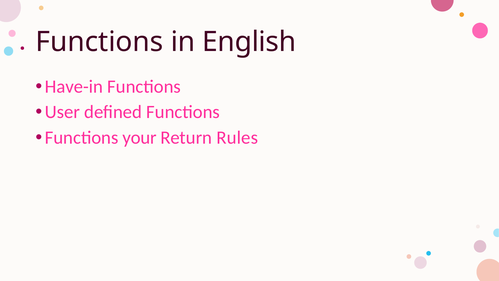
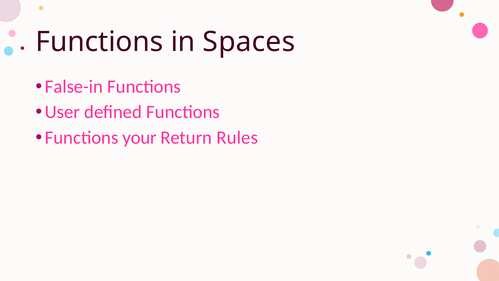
English: English -> Spaces (249, 42)
Have-in: Have-in -> False-in (74, 87)
